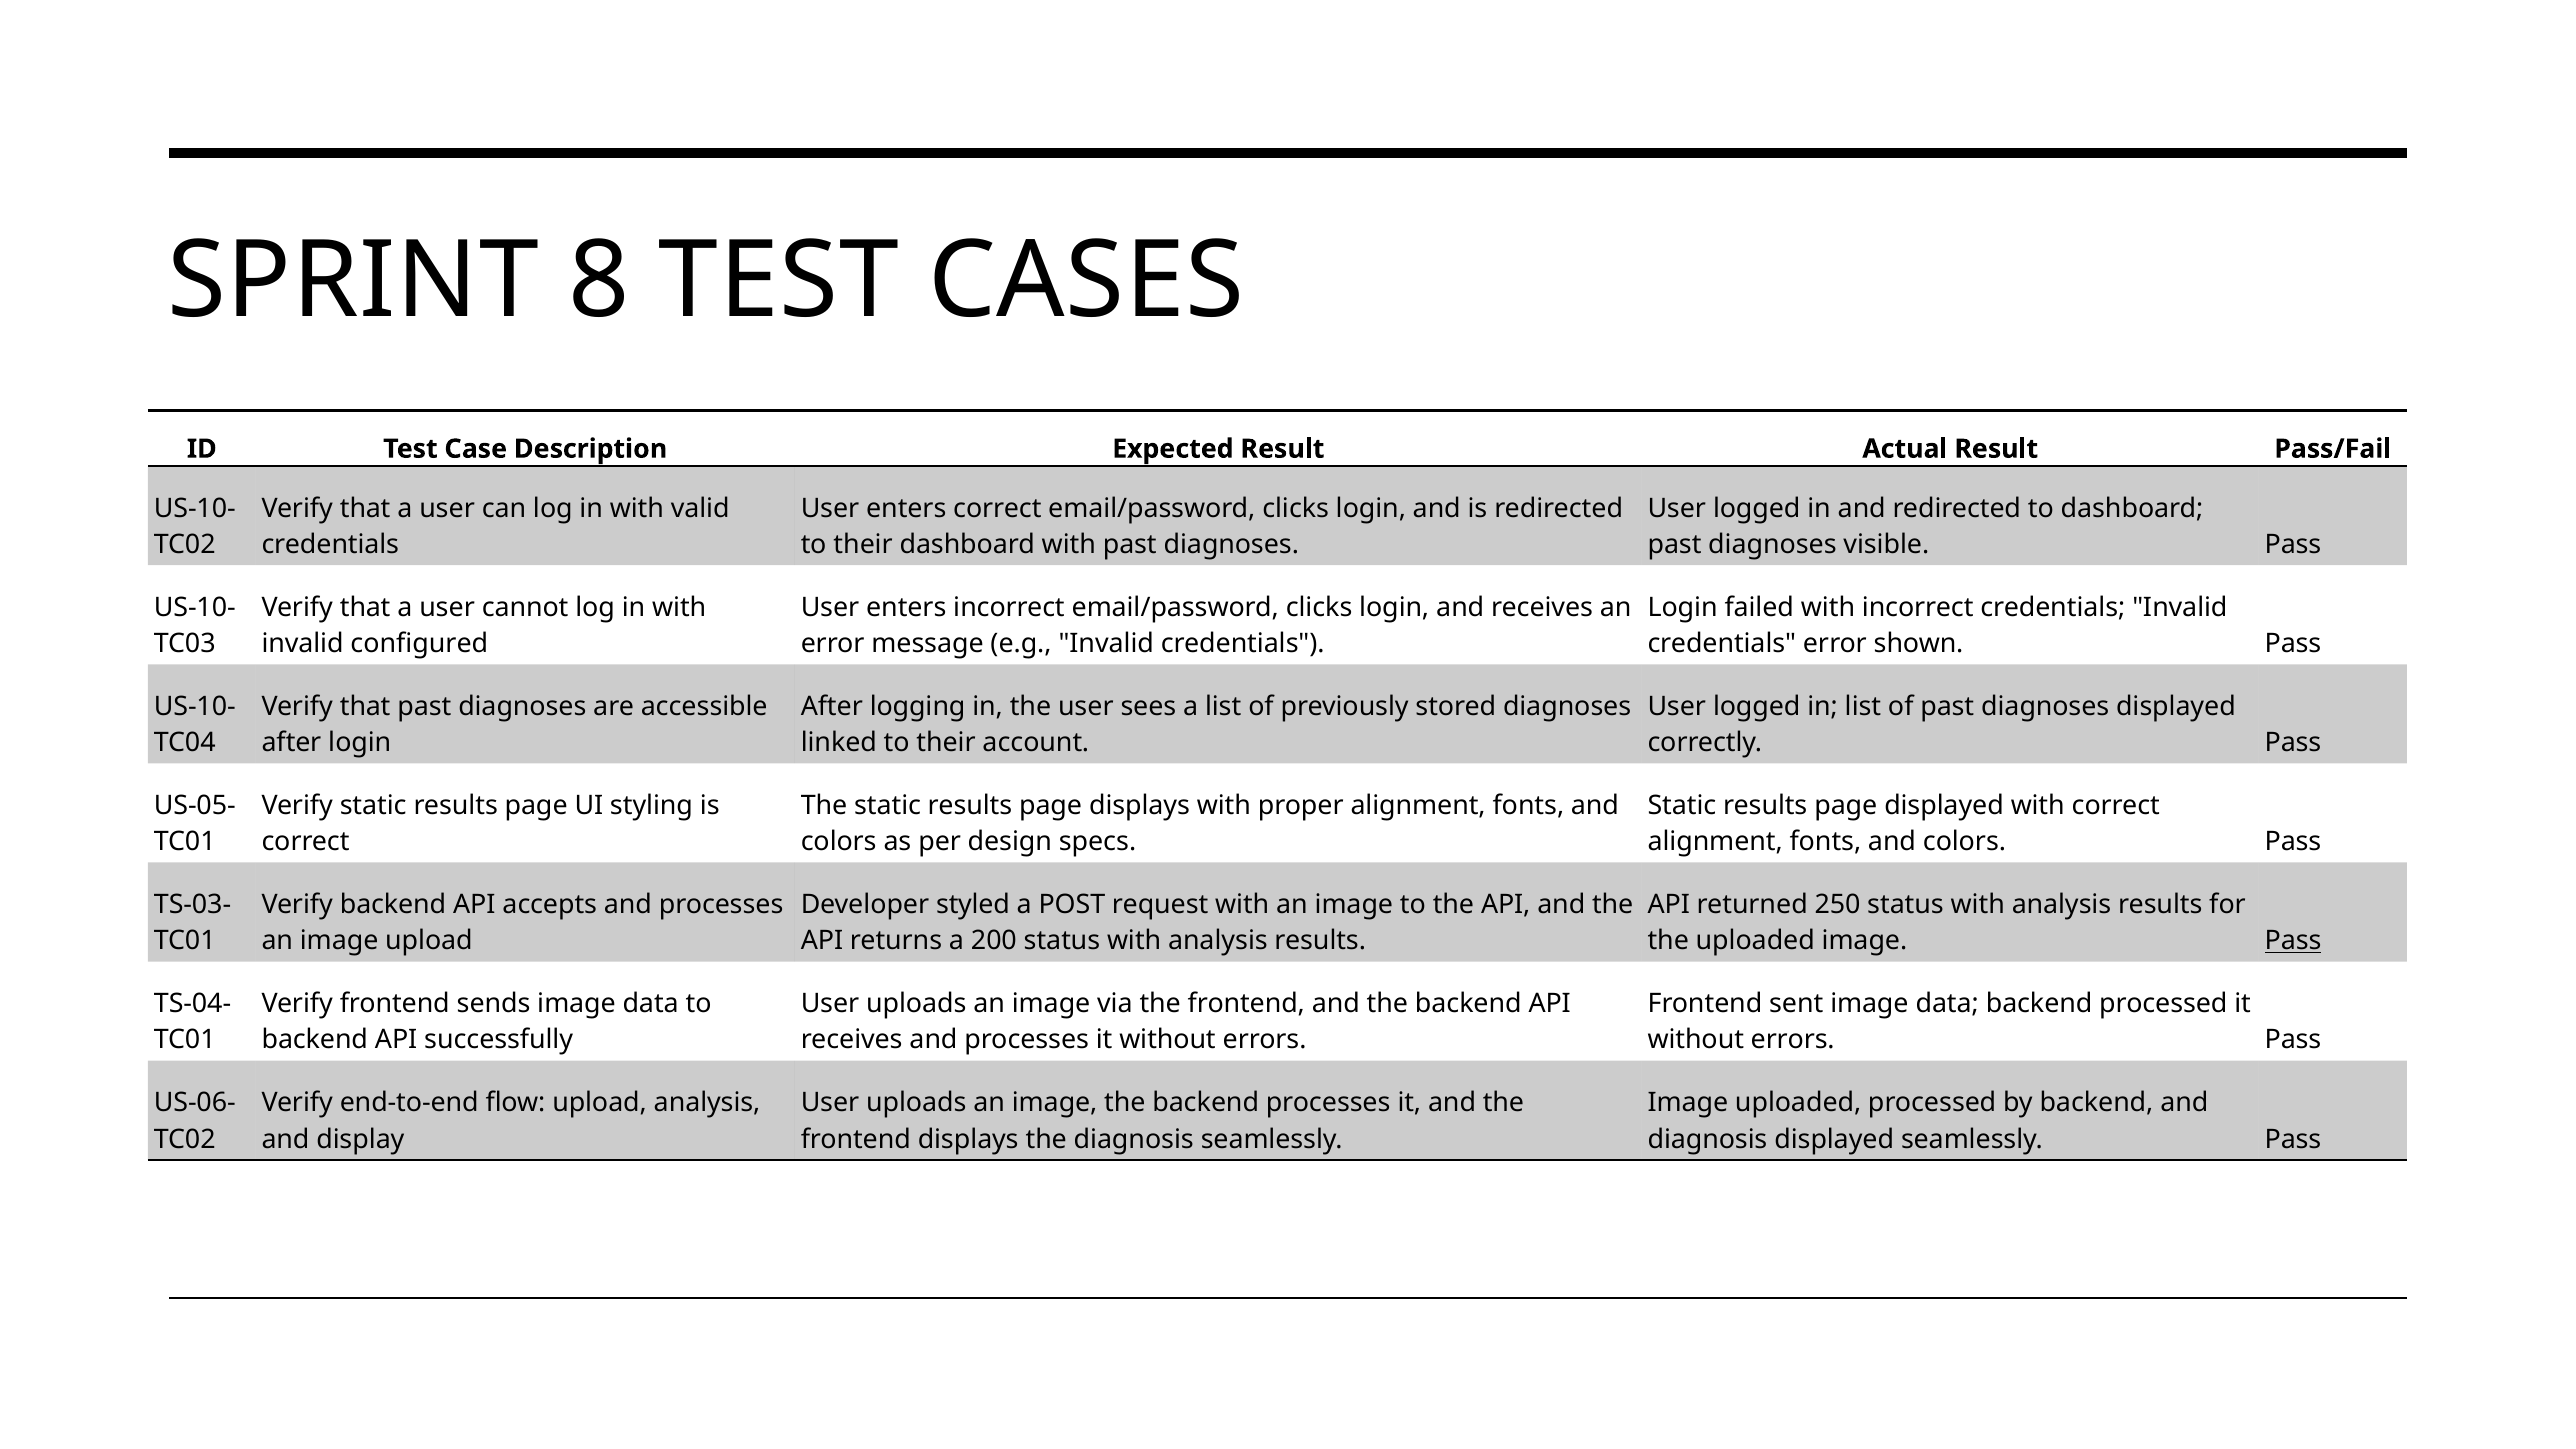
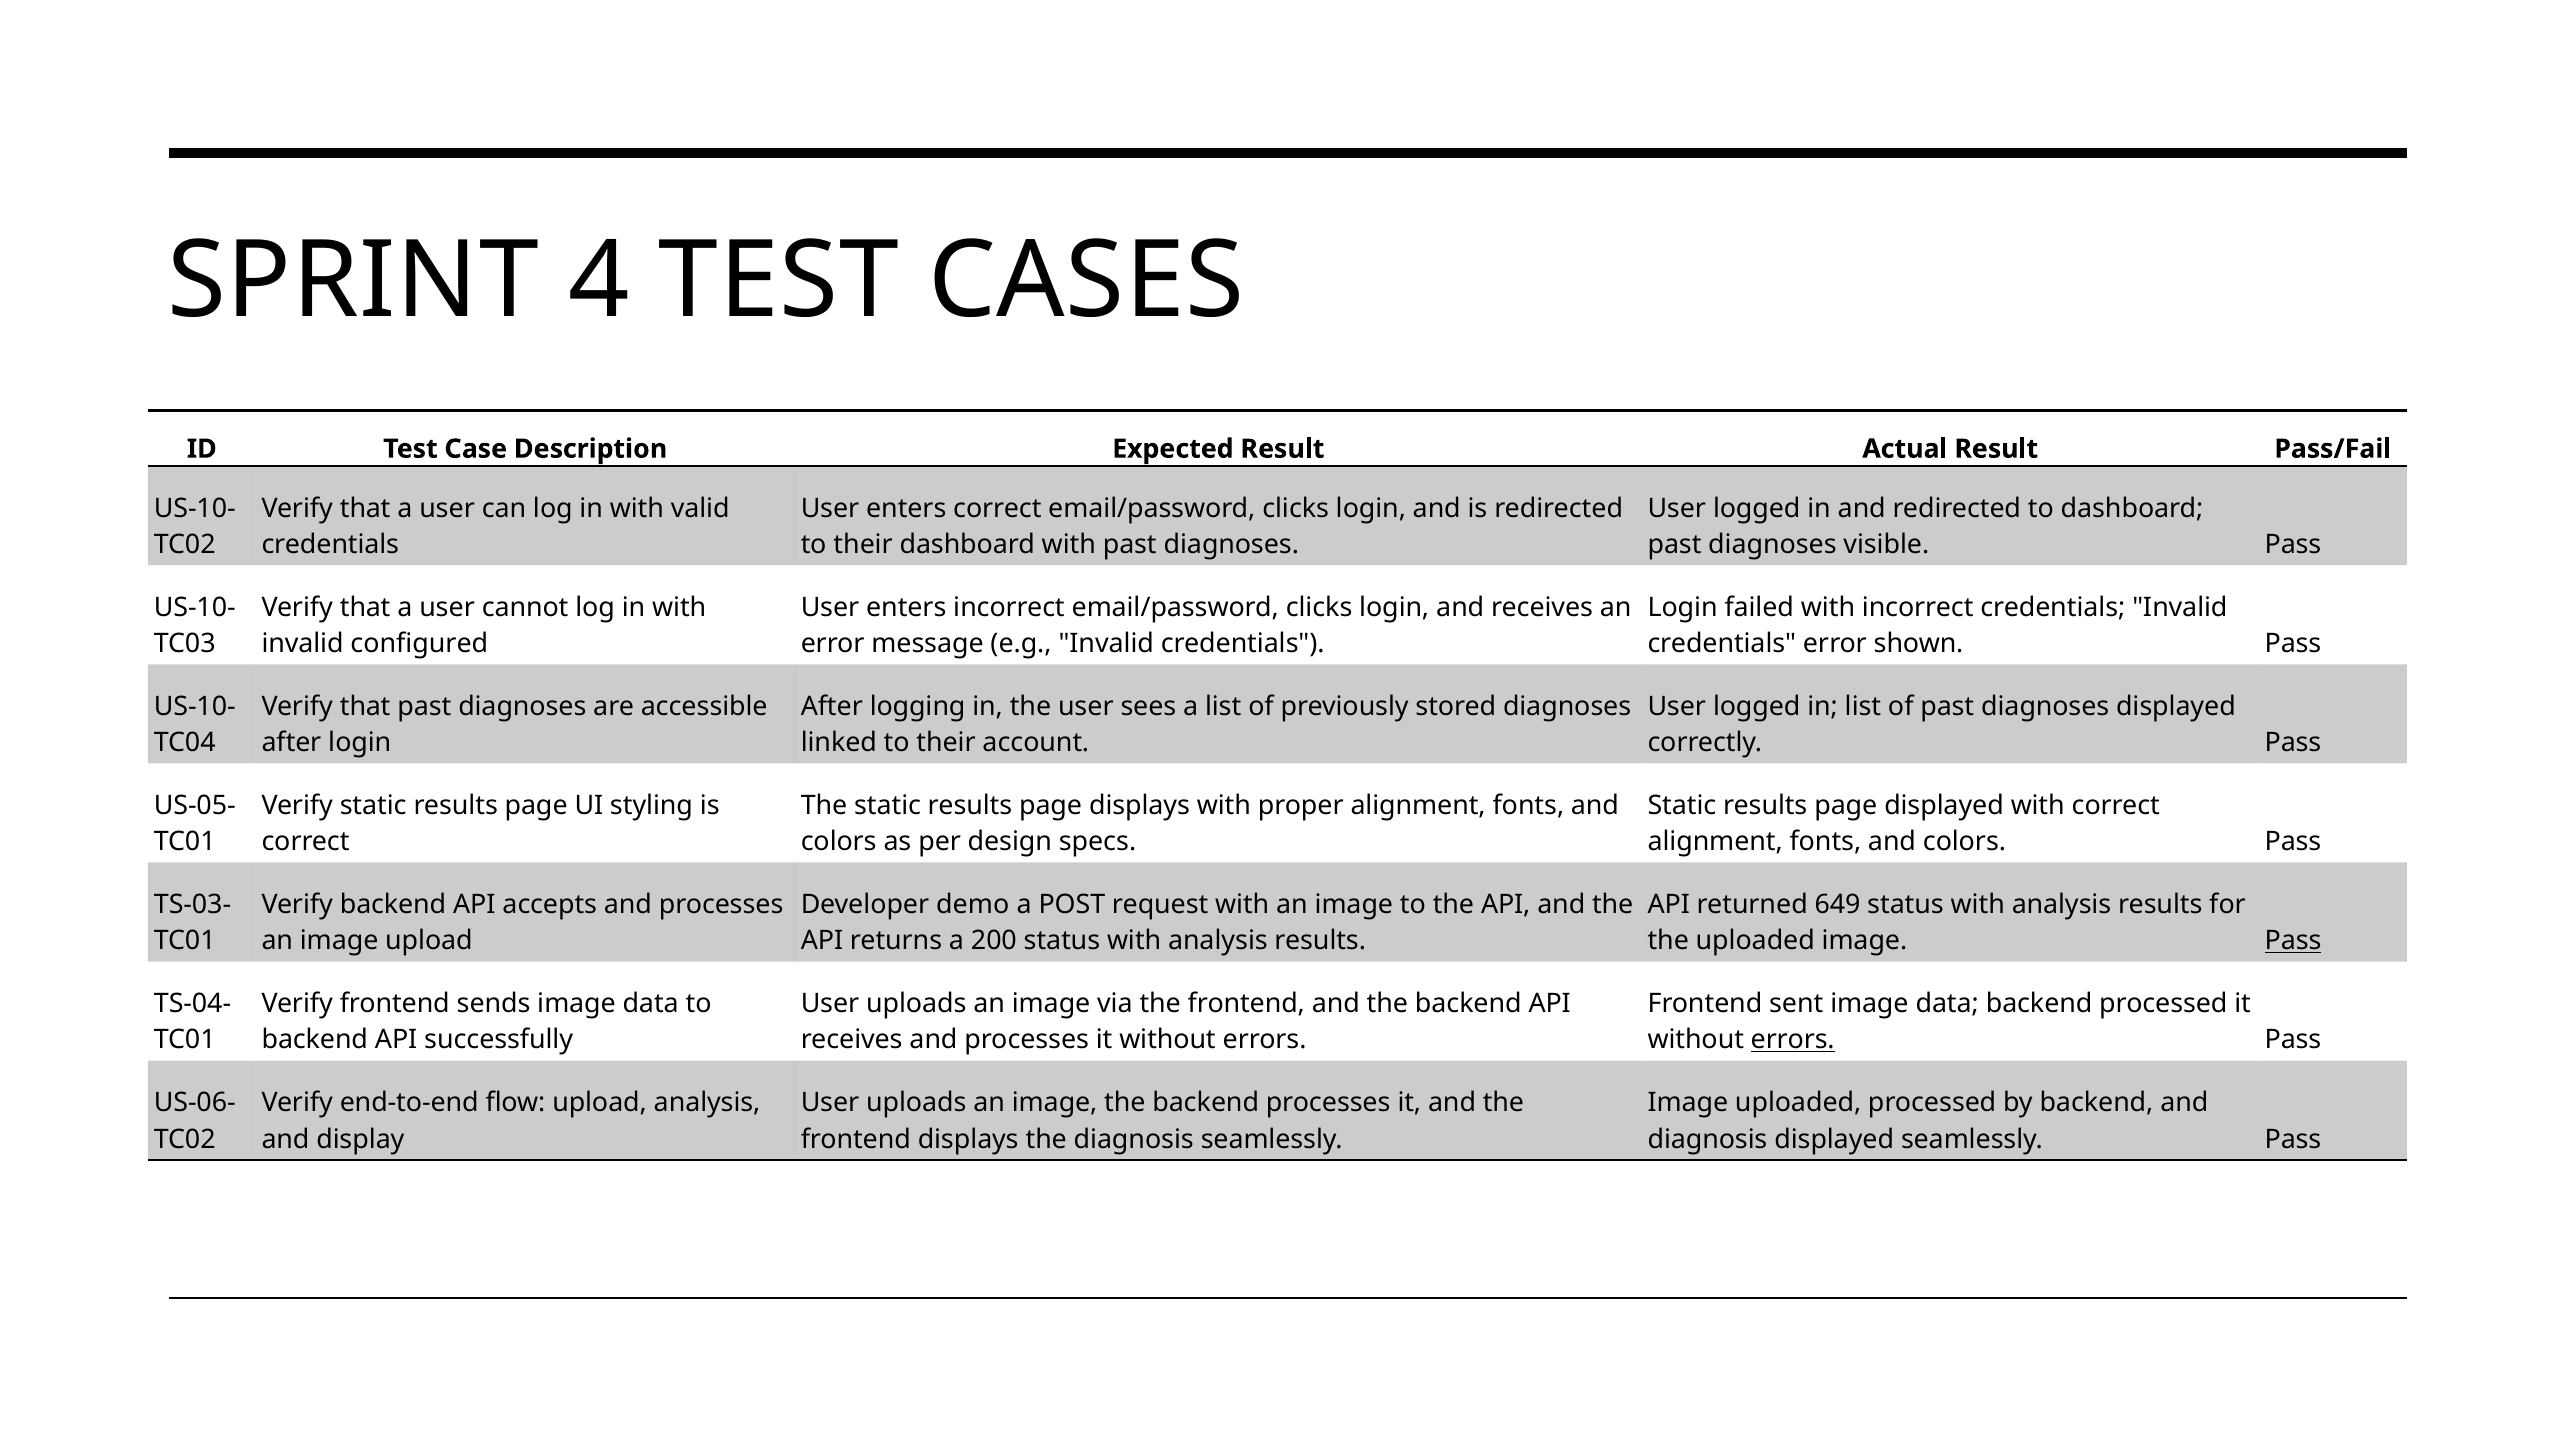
8: 8 -> 4 (599, 281)
styled: styled -> demo (973, 905)
250: 250 -> 649 (1837, 905)
errors underline: none -> present (1793, 1040)
